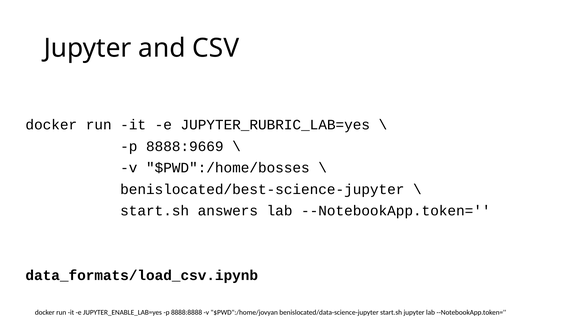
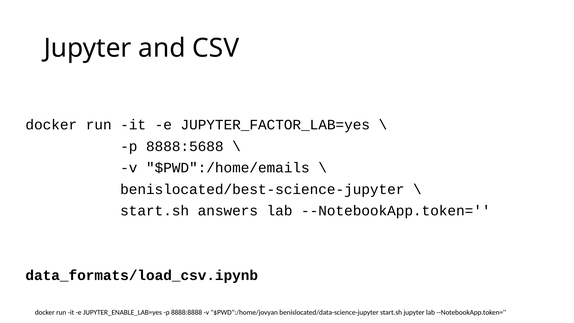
JUPYTER_RUBRIC_LAB=yes: JUPYTER_RUBRIC_LAB=yes -> JUPYTER_FACTOR_LAB=yes (275, 125)
8888:9669: 8888:9669 -> 8888:5688 (185, 146)
$PWD":/home/bosses: $PWD":/home/bosses -> $PWD":/home/emails (228, 168)
